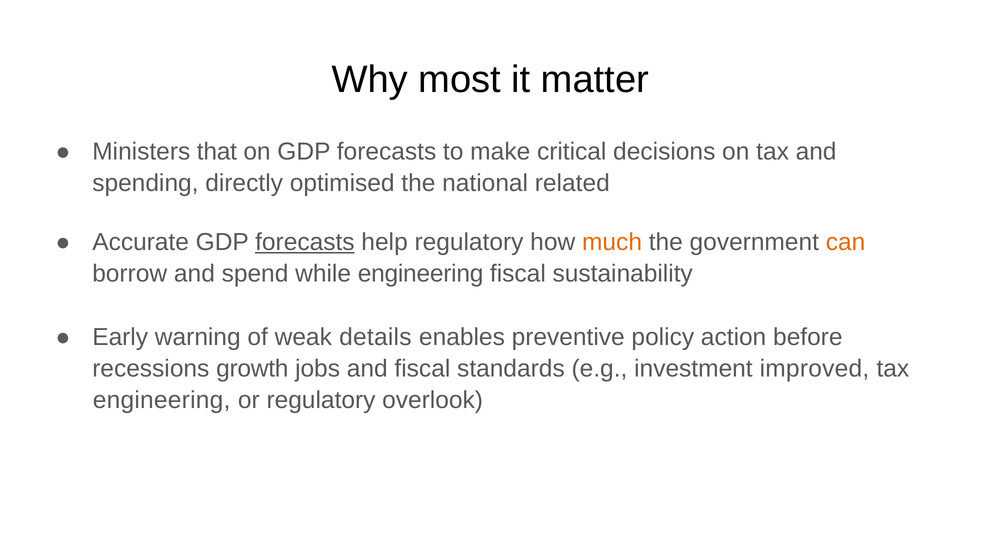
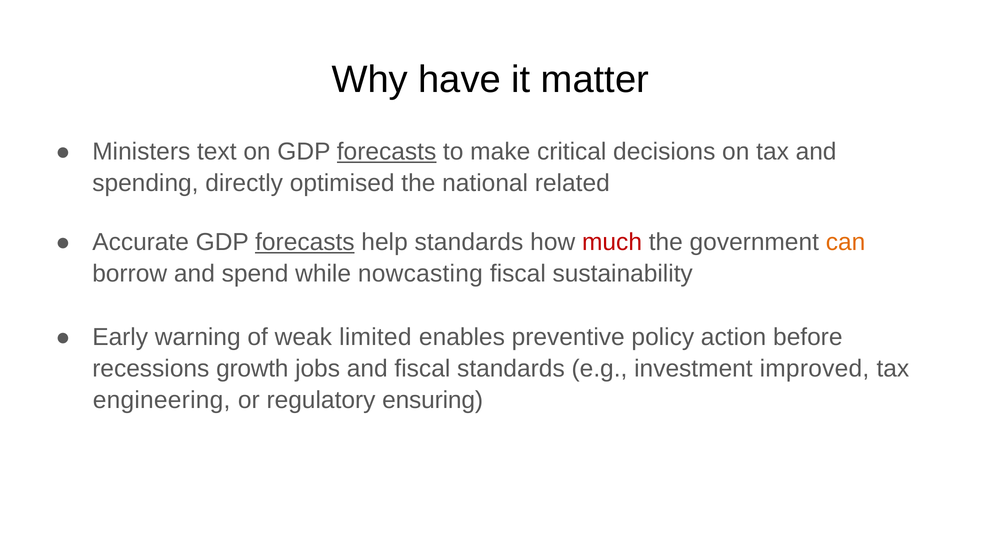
most: most -> have (460, 79)
that: that -> text (217, 152)
forecasts underline: none -> present (387, 152)
help regulatory: regulatory -> standards (469, 242)
much colour: orange -> red (612, 242)
while engineering: engineering -> nowcasting (420, 274)
details: details -> limited (375, 337)
overlook: overlook -> ensuring (433, 400)
